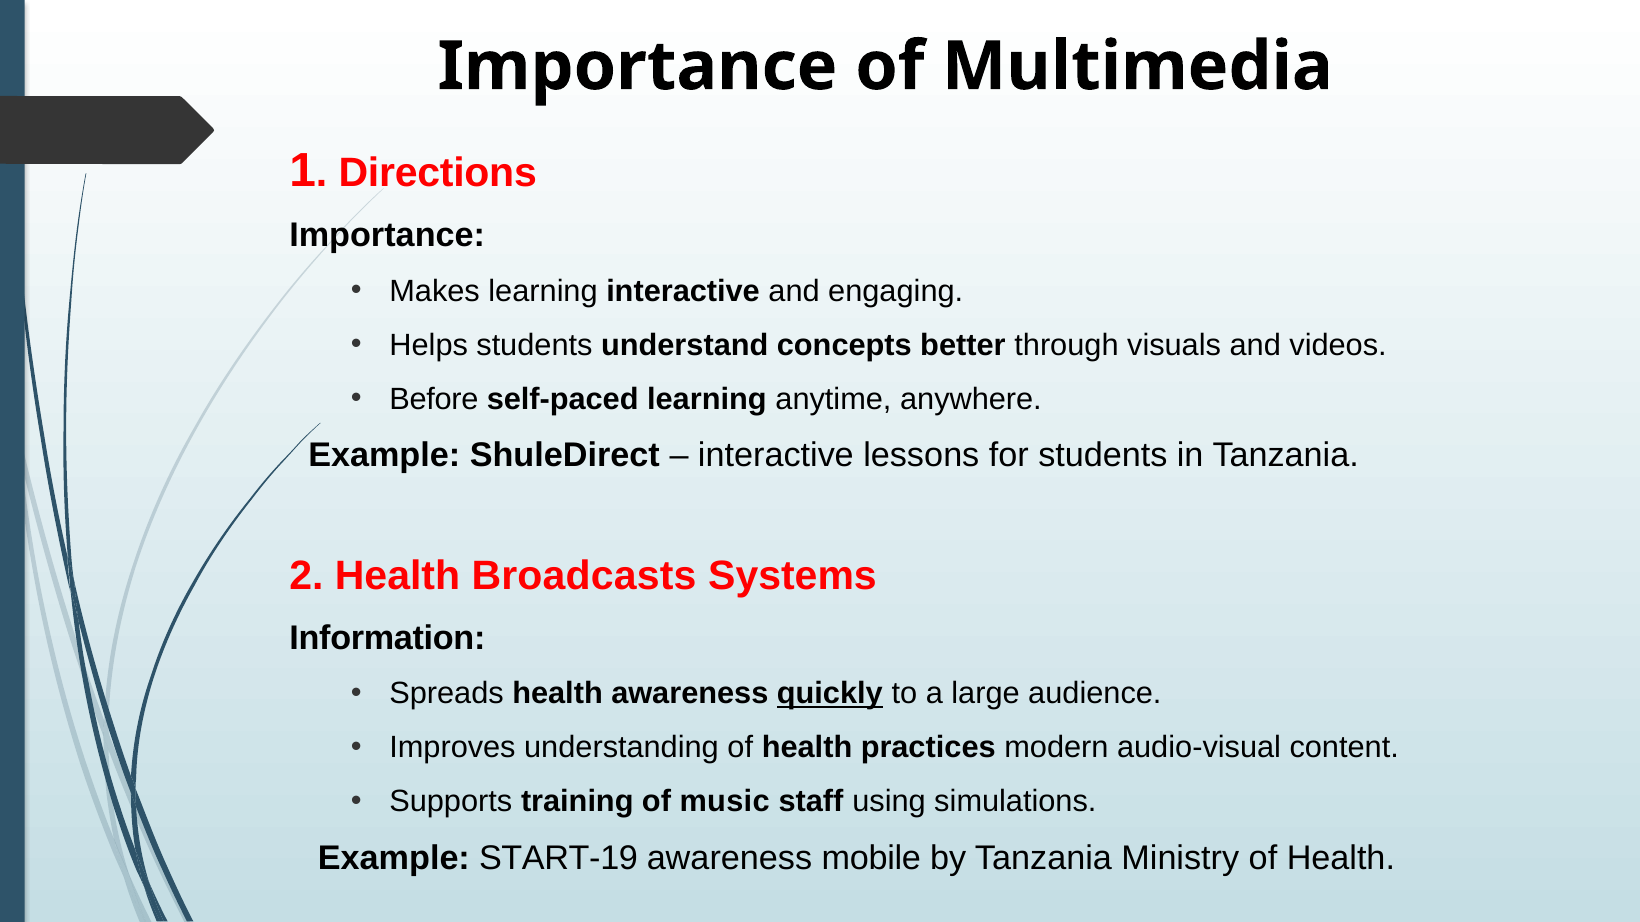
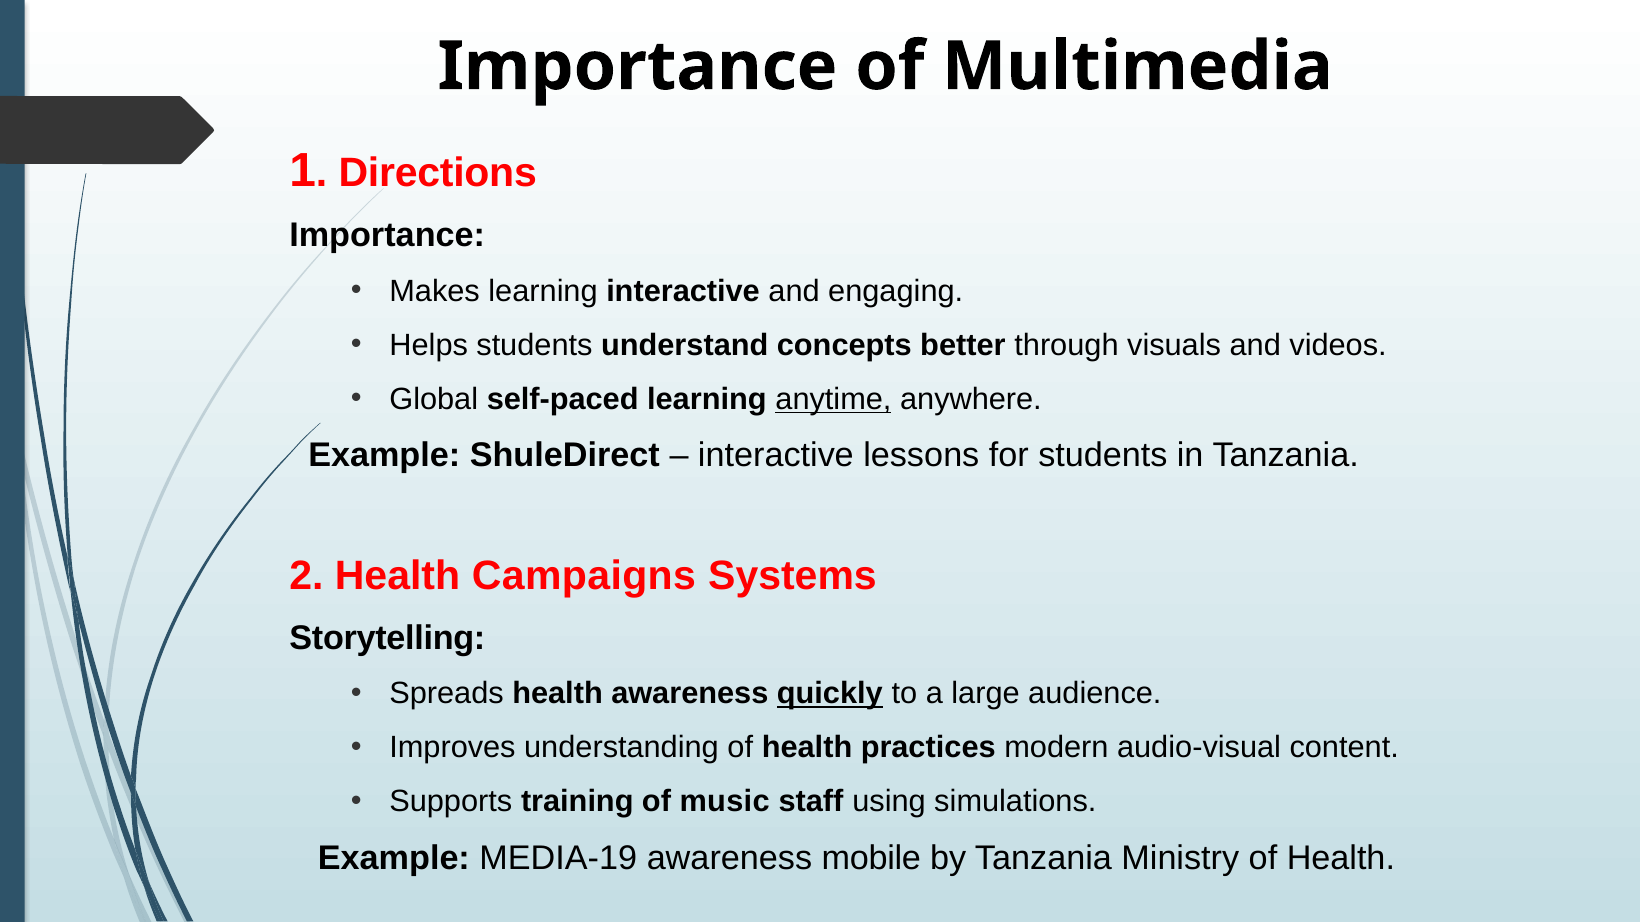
Before: Before -> Global (434, 400)
anytime underline: none -> present (833, 400)
Broadcasts: Broadcasts -> Campaigns (584, 577)
Information: Information -> Storytelling (387, 638)
START-19: START-19 -> MEDIA-19 (558, 858)
